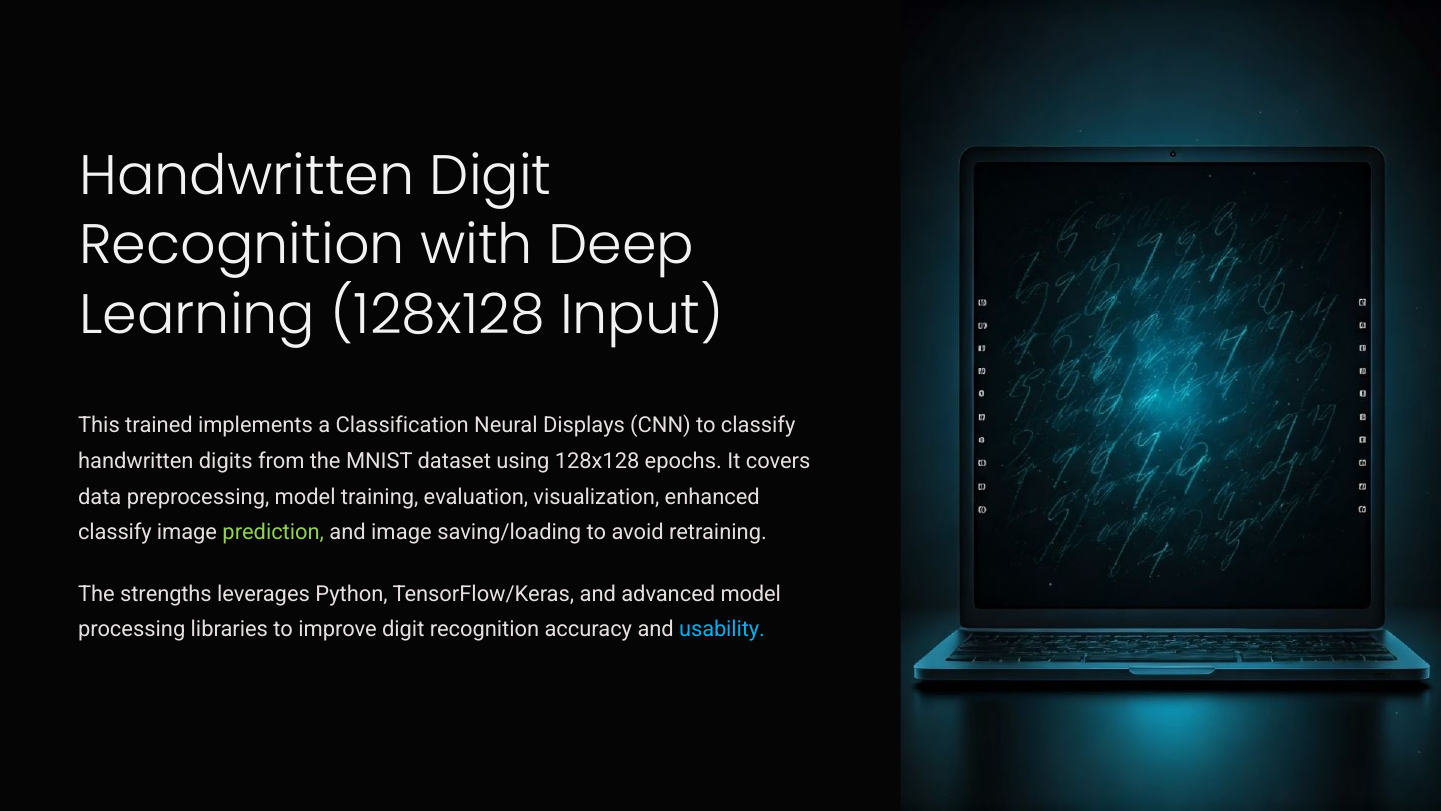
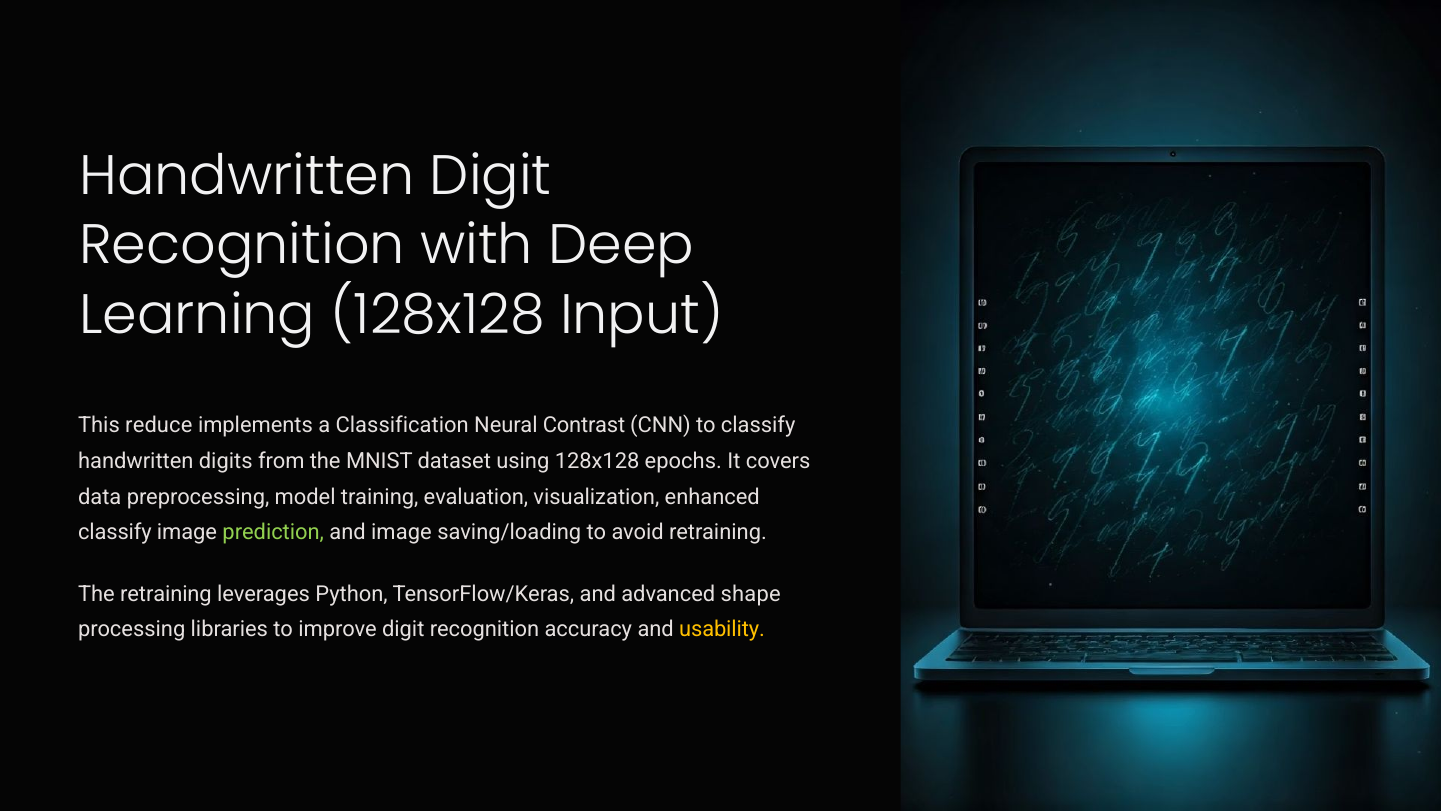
trained: trained -> reduce (159, 425)
Displays: Displays -> Contrast (584, 425)
The strengths: strengths -> retraining (166, 593)
advanced model: model -> shape (751, 593)
usability colour: light blue -> yellow (722, 629)
